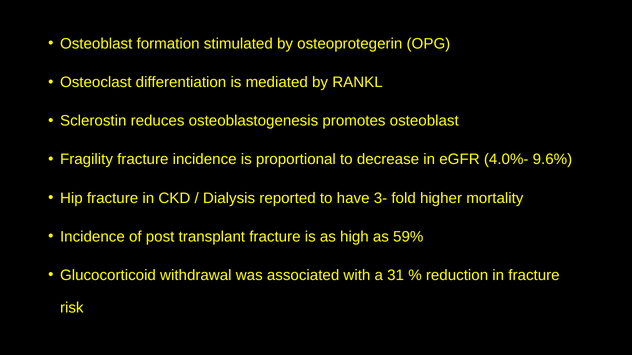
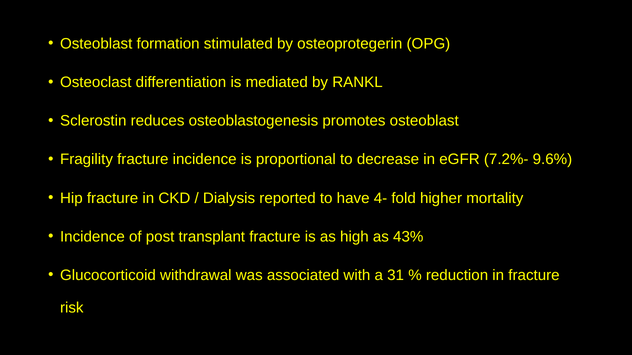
4.0%-: 4.0%- -> 7.2%- (506, 160)
3-: 3- -> 4- (380, 198)
59%: 59% -> 43% (408, 237)
